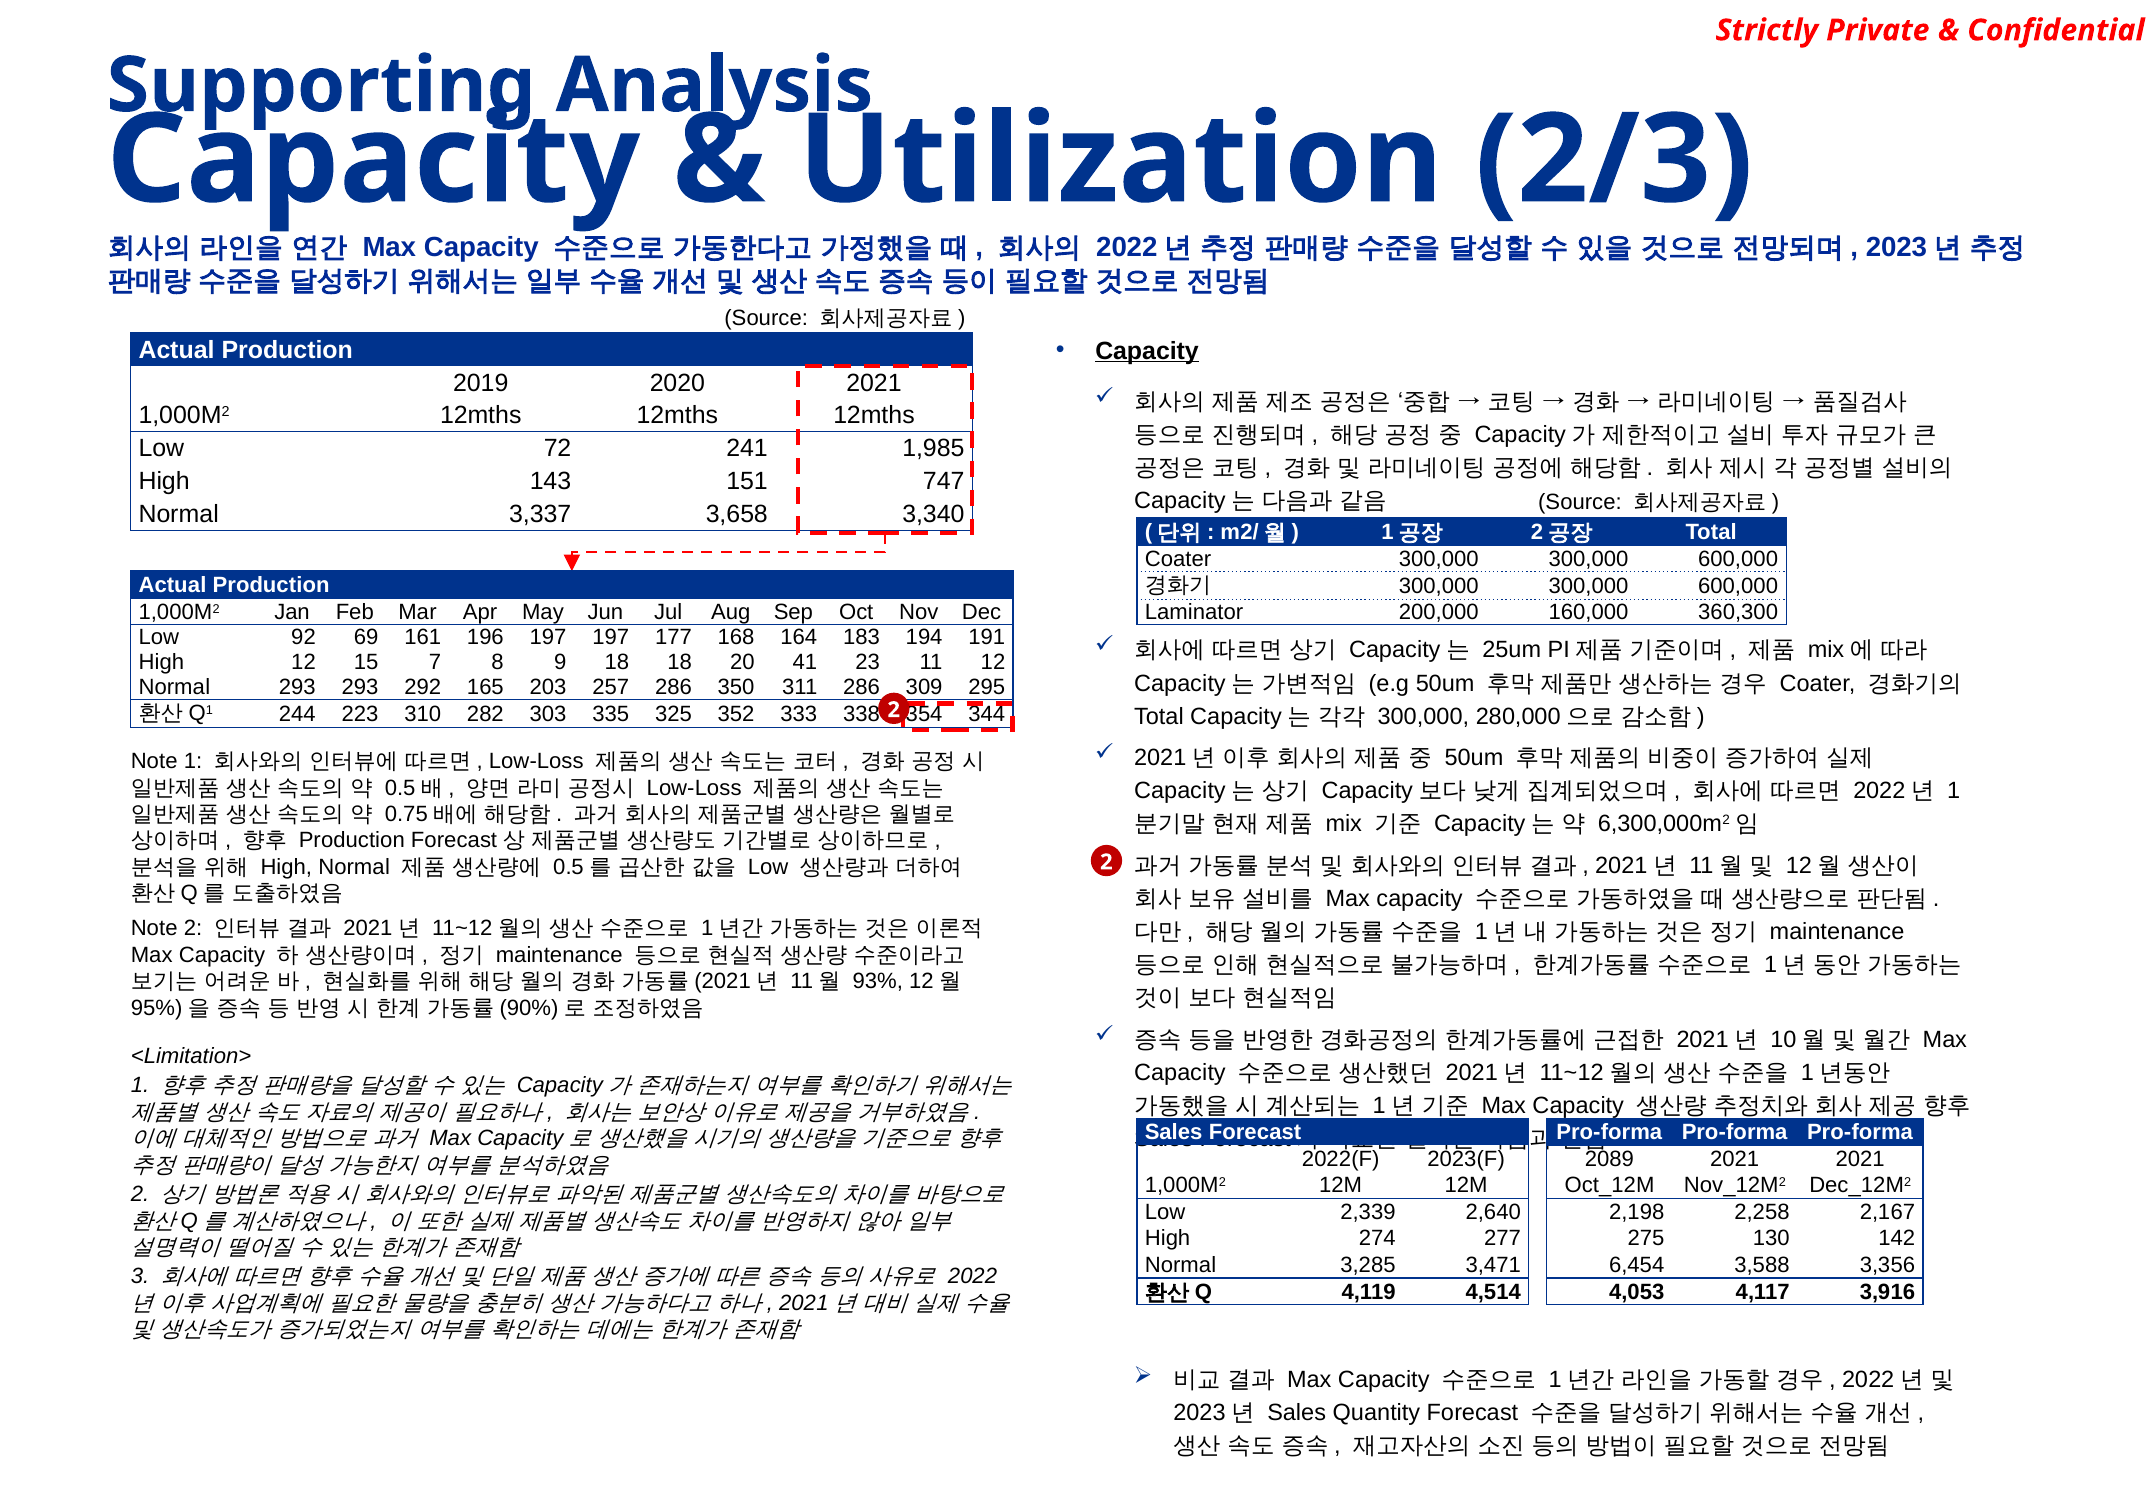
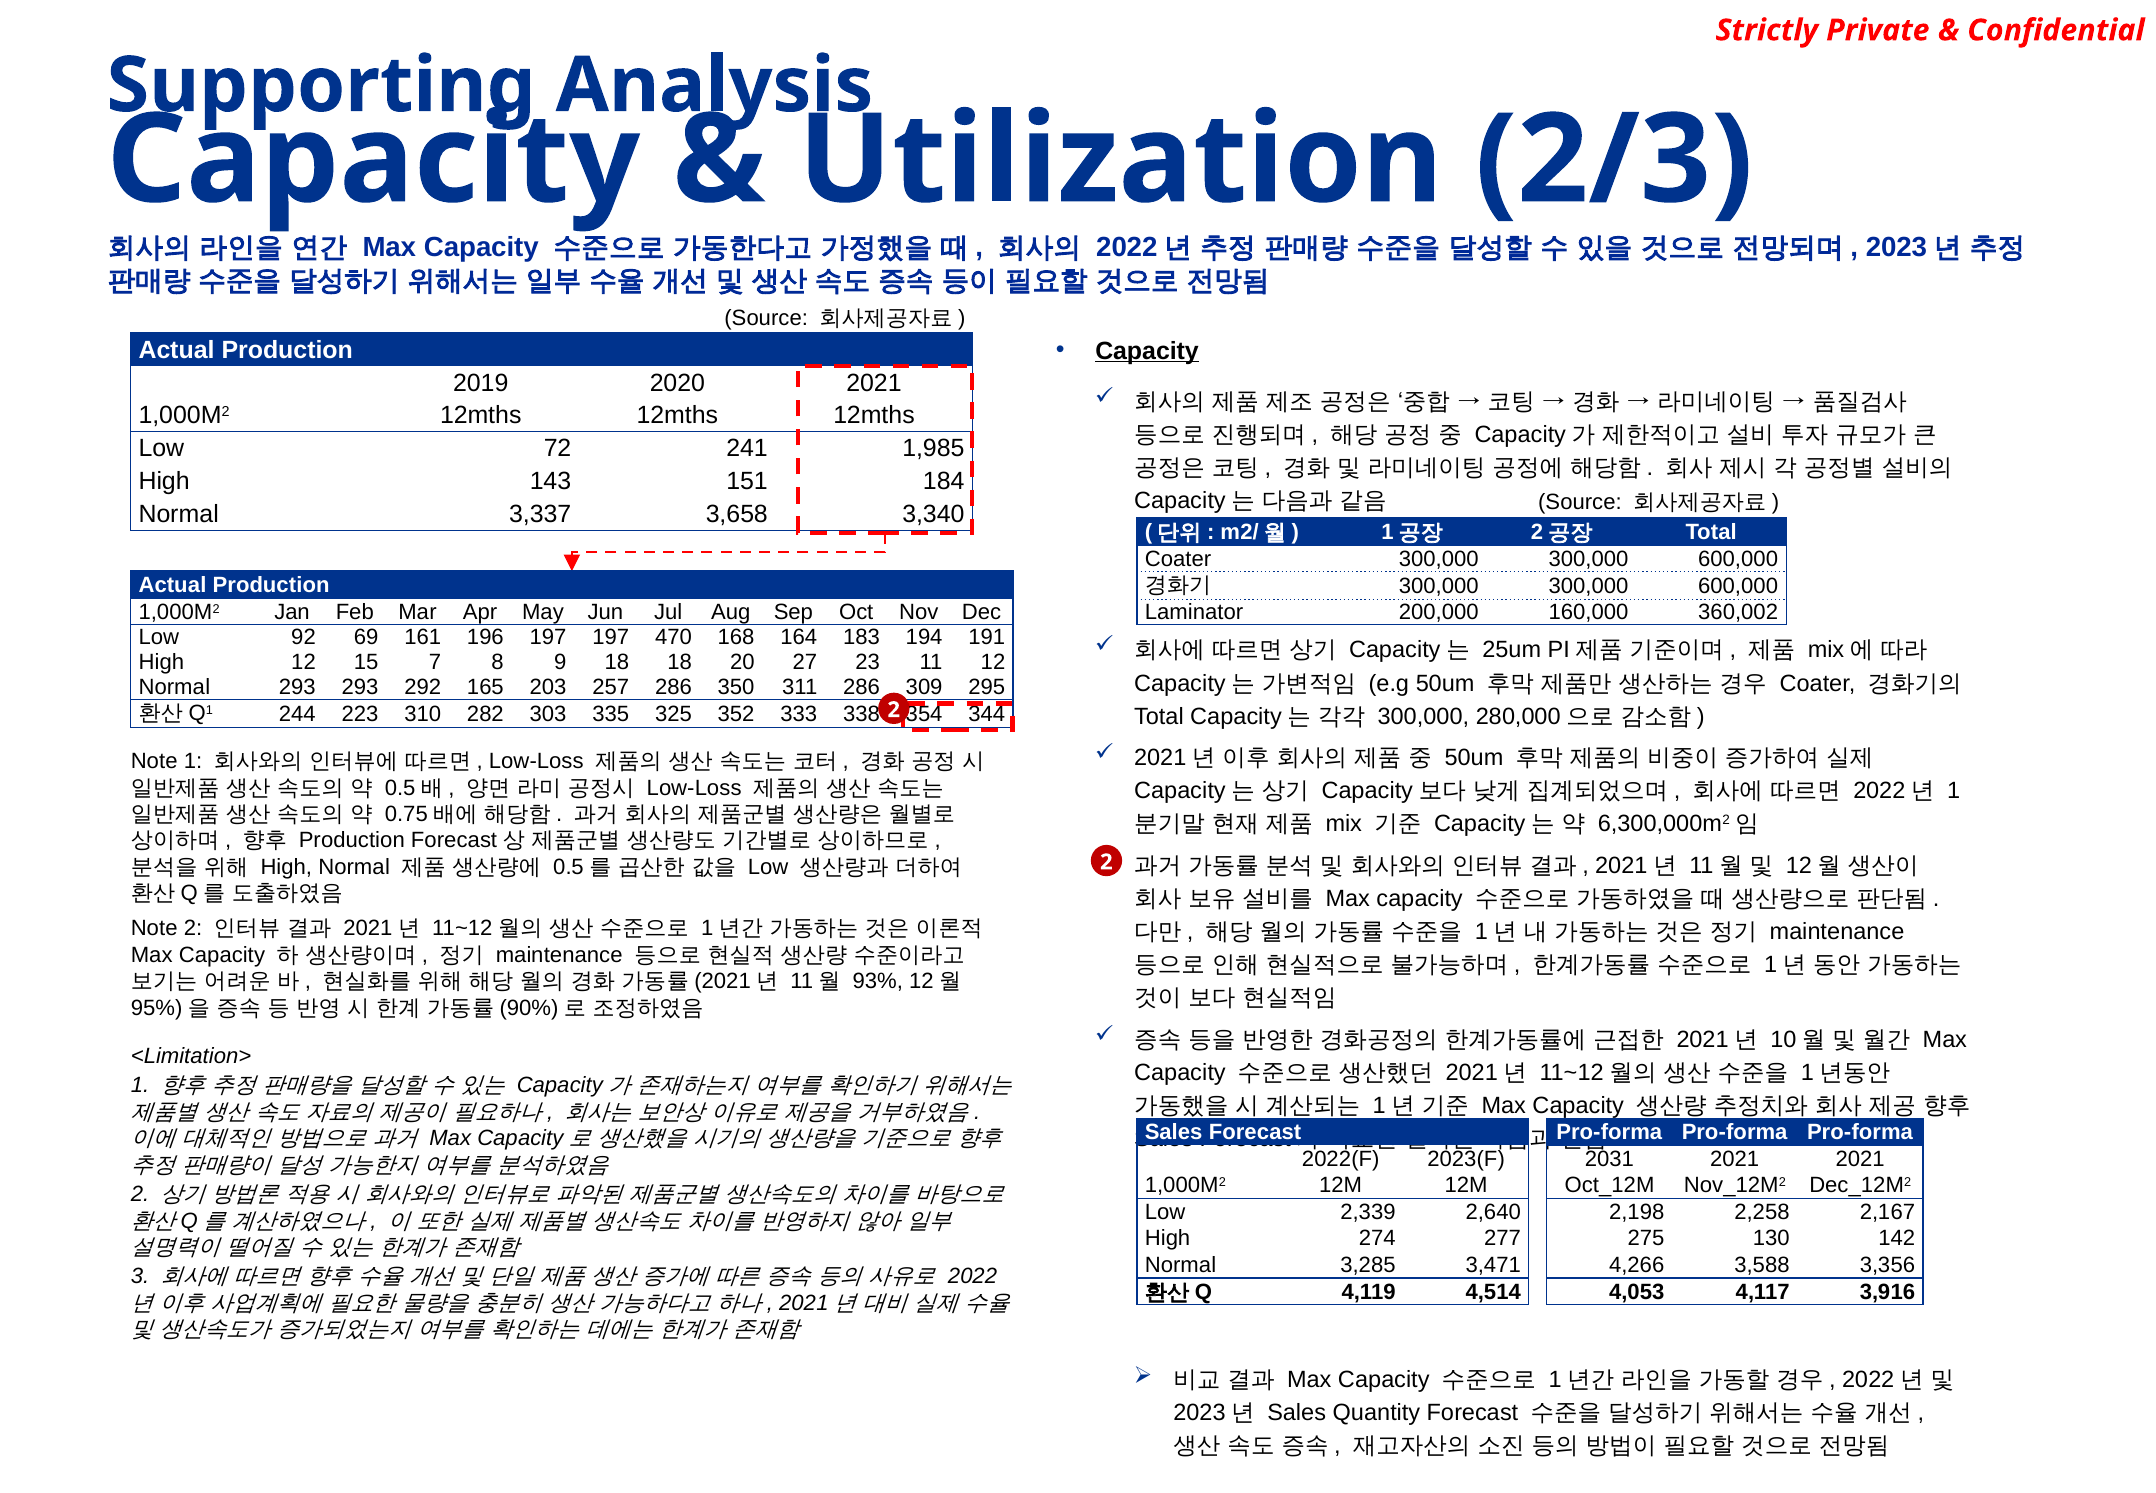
747: 747 -> 184 (944, 481)
360,300: 360,300 -> 360,002 (1738, 612)
177: 177 -> 470 (673, 637)
41: 41 -> 27 (805, 662)
2089: 2089 -> 2031 (1609, 1159)
6,454: 6,454 -> 4,266 (1637, 1265)
